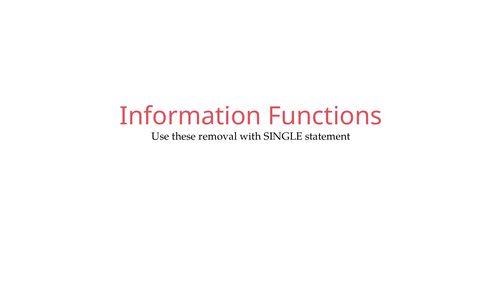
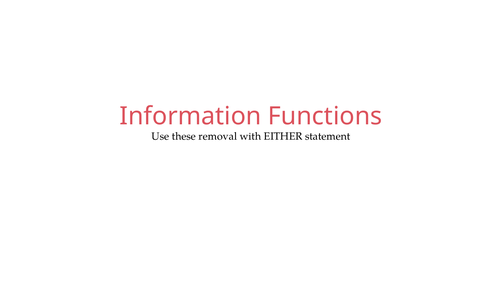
SINGLE: SINGLE -> EITHER (283, 136)
